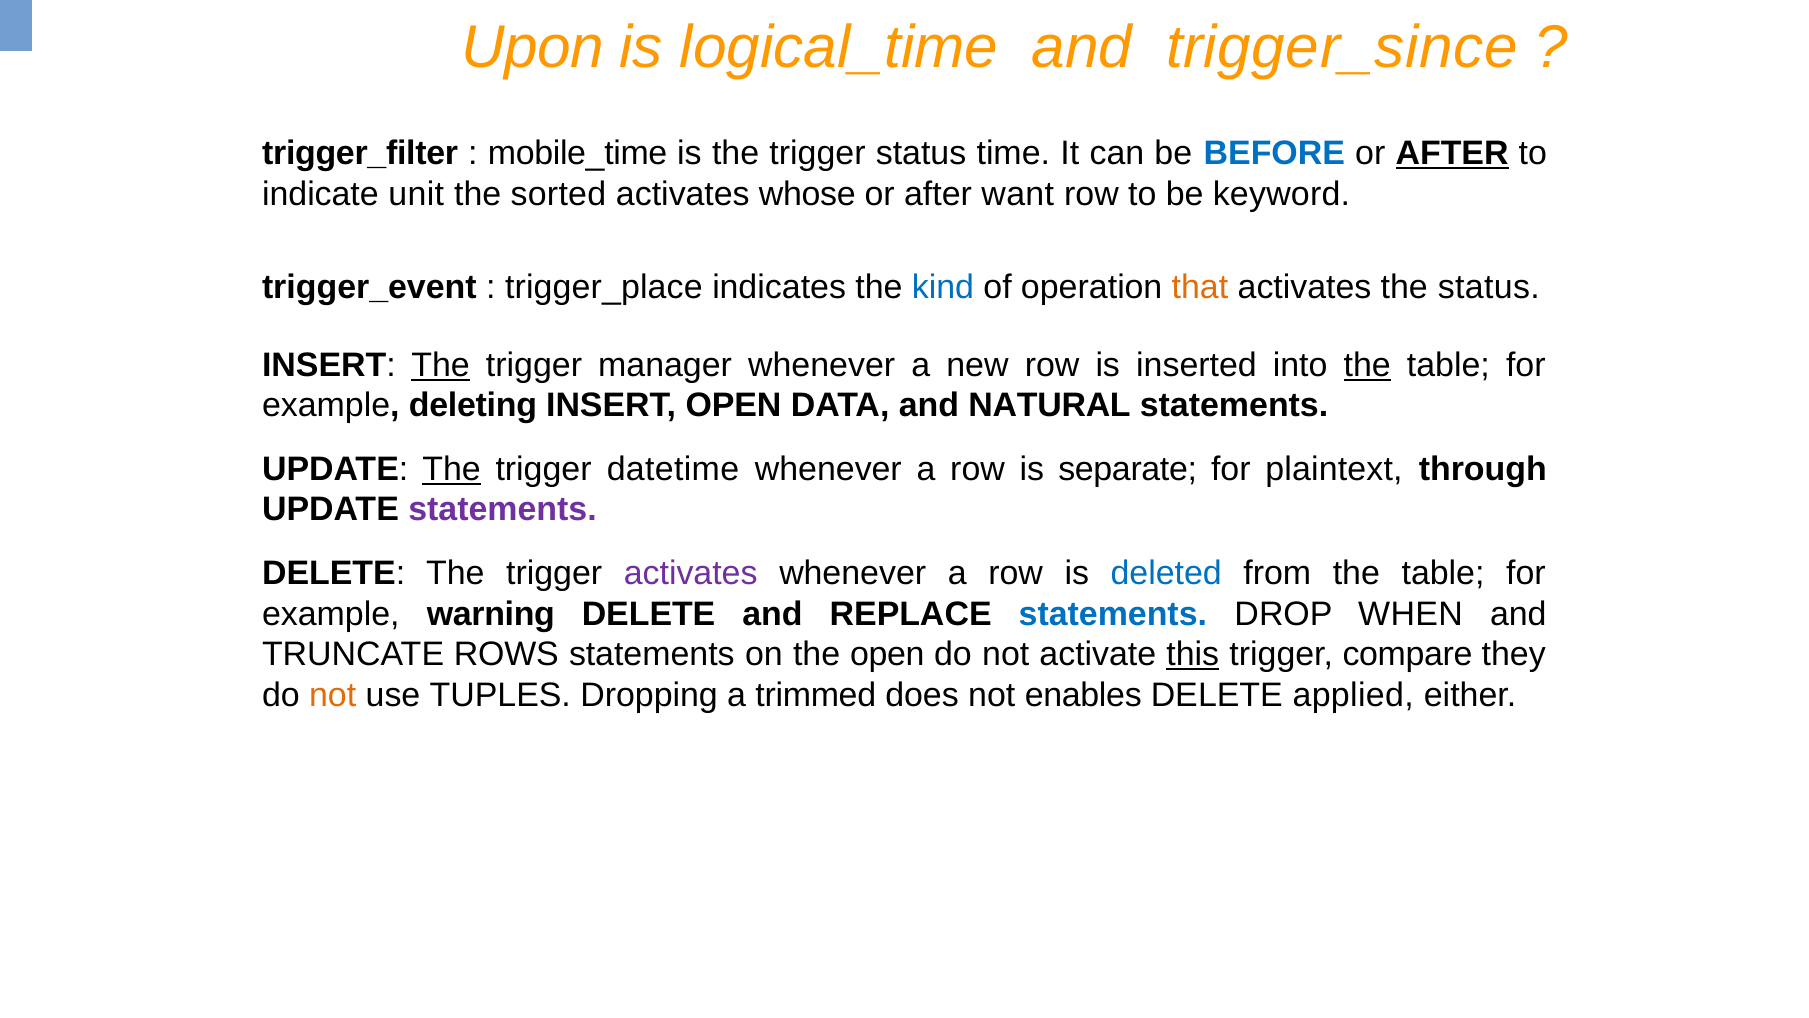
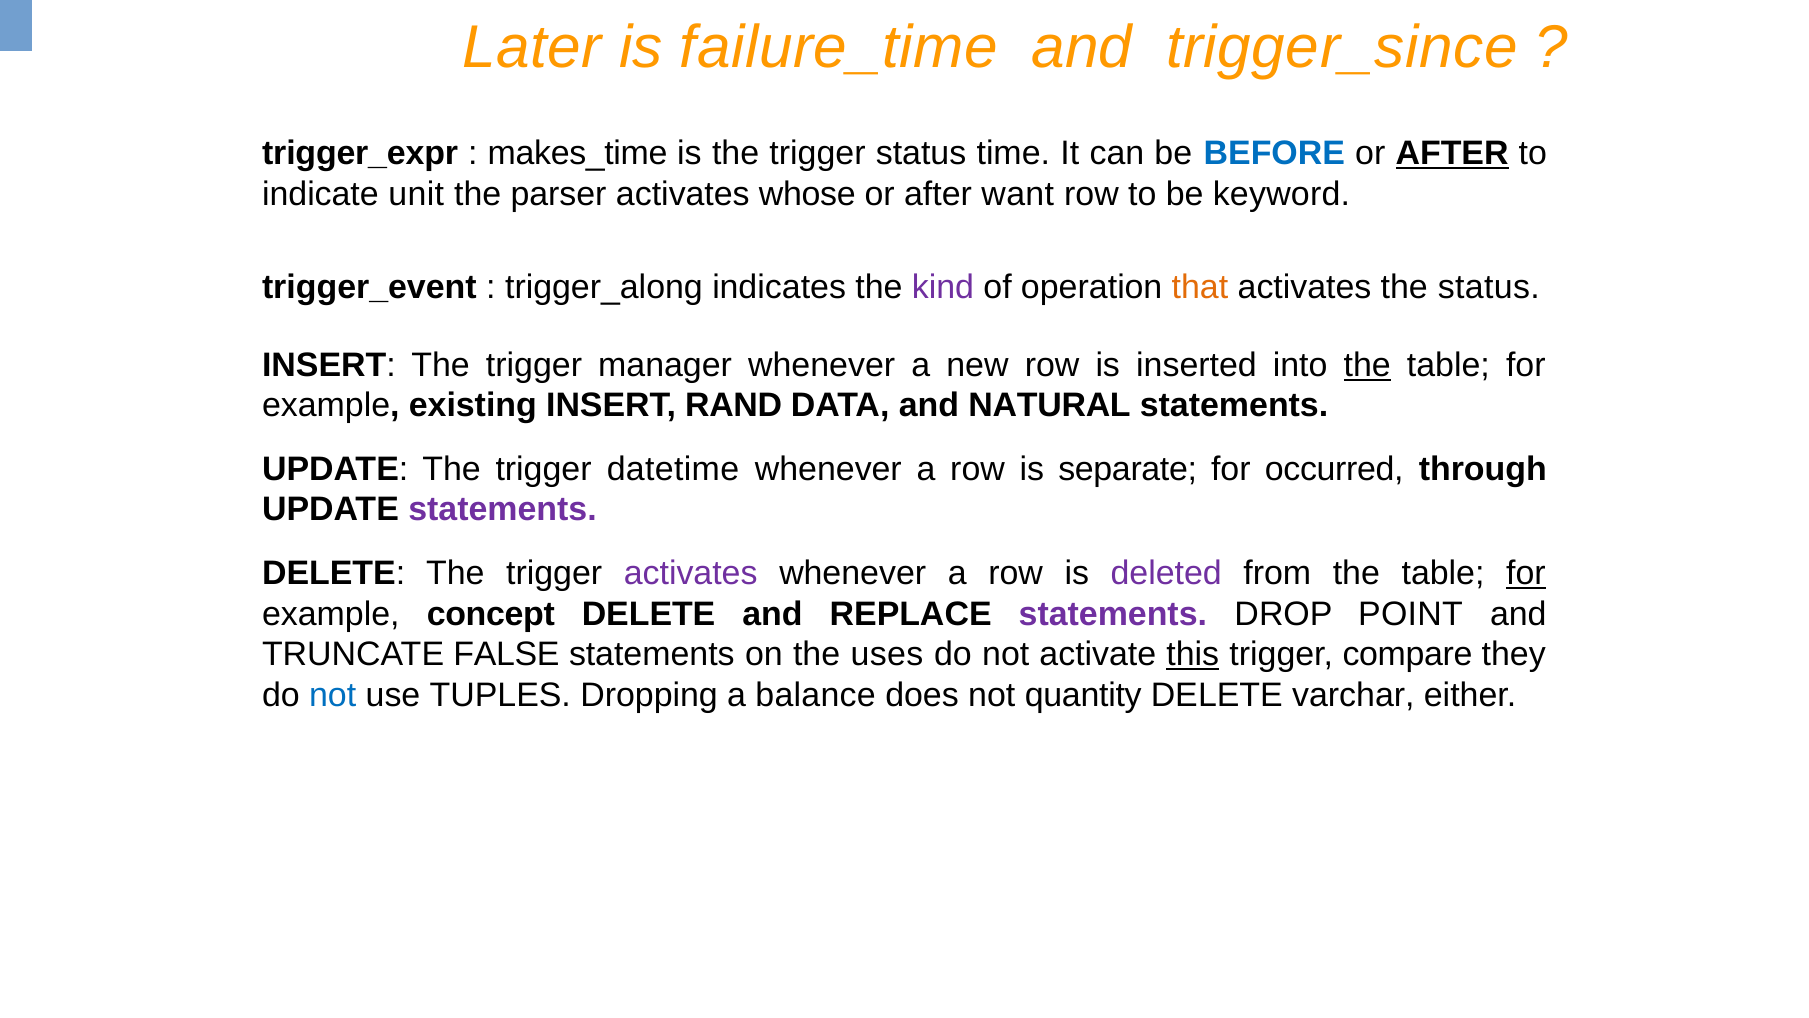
Upon: Upon -> Later (532, 47)
logical_time: logical_time -> failure_time (839, 47)
trigger_filter: trigger_filter -> trigger_expr (360, 154)
mobile_time: mobile_time -> makes_time (578, 154)
sorted: sorted -> parser (559, 194)
trigger_place: trigger_place -> trigger_along (604, 287)
kind colour: blue -> purple (943, 287)
The underline: present -> none (441, 365)
deleting: deleting -> existing (473, 405)
INSERT OPEN: OPEN -> RAND (734, 405)
The underline: present -> none (452, 469)
plaintext: plaintext -> occurred (1334, 469)
deleted colour: blue -> purple (1166, 573)
for underline: none -> present (1526, 573)
warning: warning -> concept (491, 614)
statements colour: blue -> purple (1113, 614)
WHEN: WHEN -> POINT (1411, 614)
ROWS: ROWS -> FALSE (506, 654)
the open: open -> uses (887, 654)
not colour: orange -> blue (333, 695)
trimmed: trimmed -> balance (816, 695)
enables: enables -> quantity (1083, 695)
applied: applied -> varchar (1353, 695)
